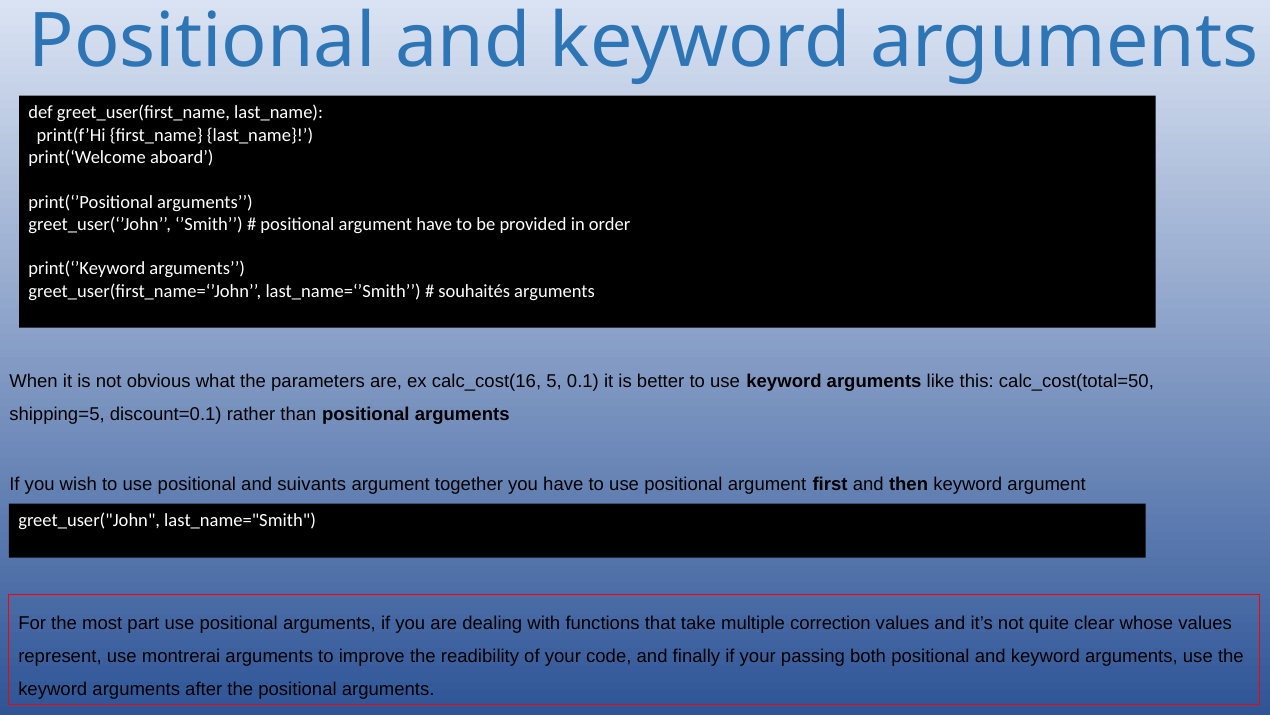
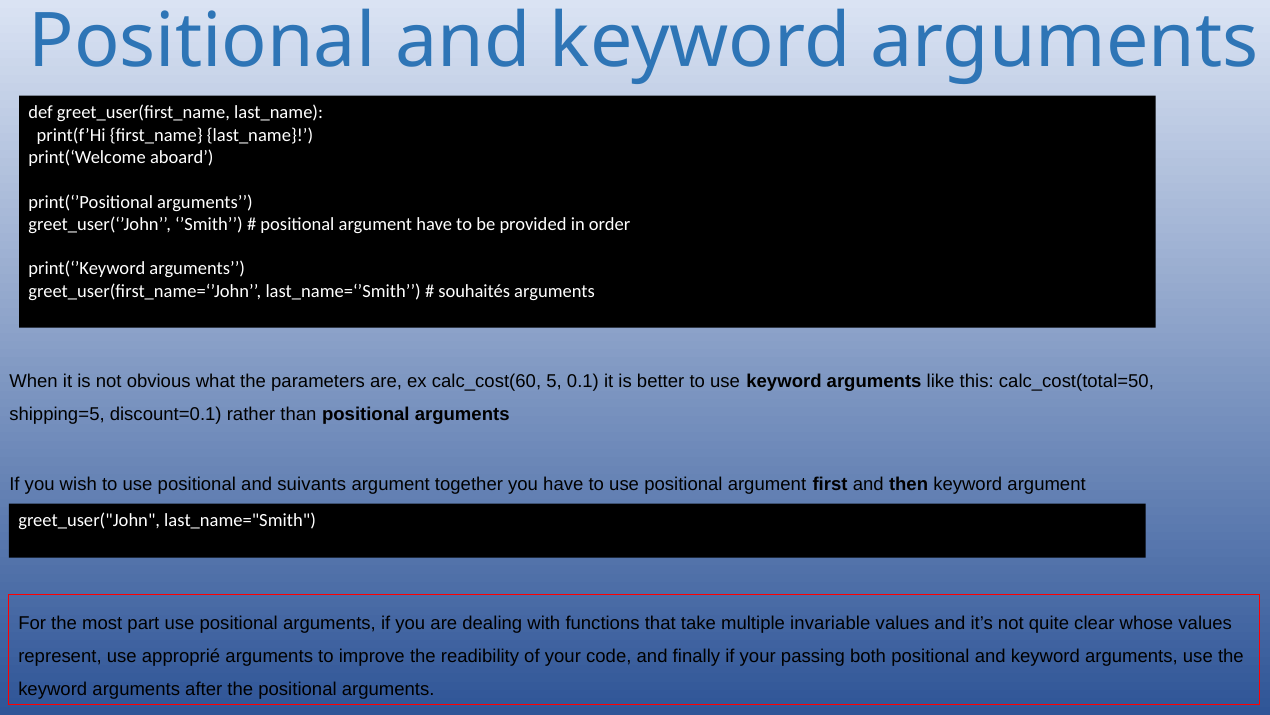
calc_cost(16: calc_cost(16 -> calc_cost(60 (487, 381)
correction: correction -> invariable (830, 623)
montrerai: montrerai -> approprié (181, 656)
